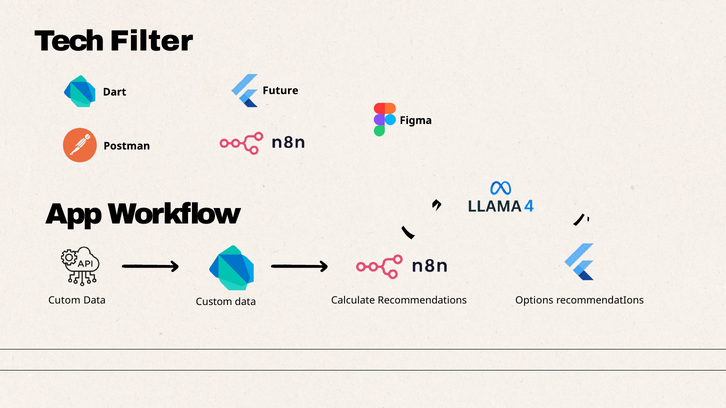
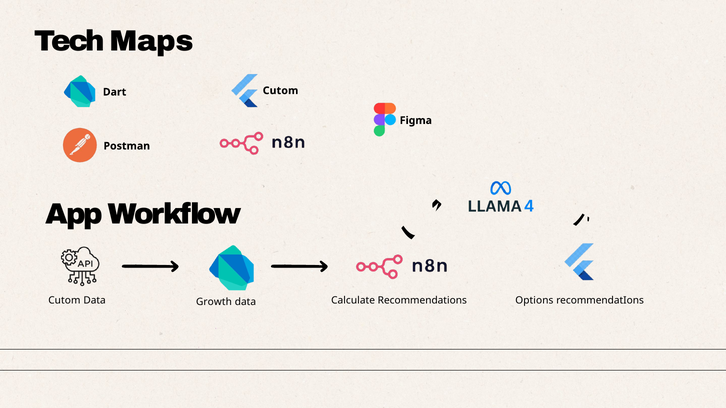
Filter: Filter -> Maps (152, 41)
Future: Future -> Cutom (281, 91)
Custom: Custom -> Growth (214, 302)
